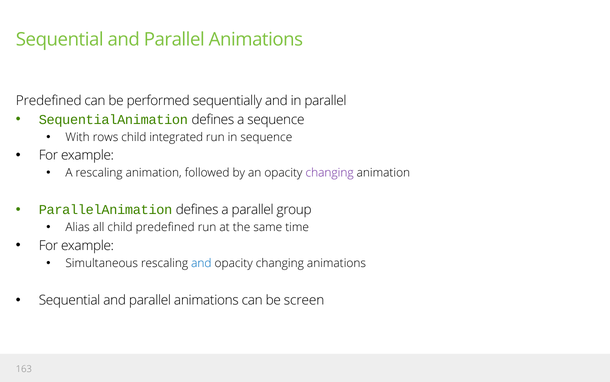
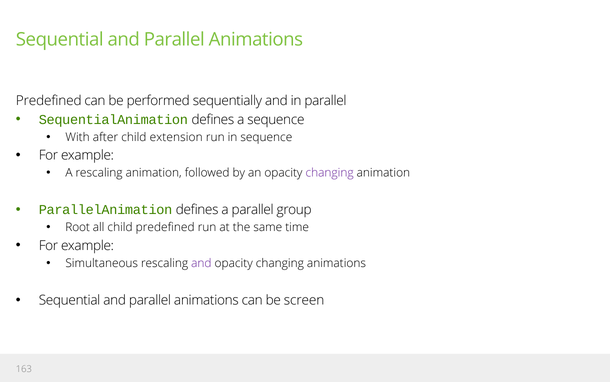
rows: rows -> after (105, 137)
integrated: integrated -> extension (176, 137)
Alias: Alias -> Root (78, 227)
and colour: blue -> purple (201, 263)
